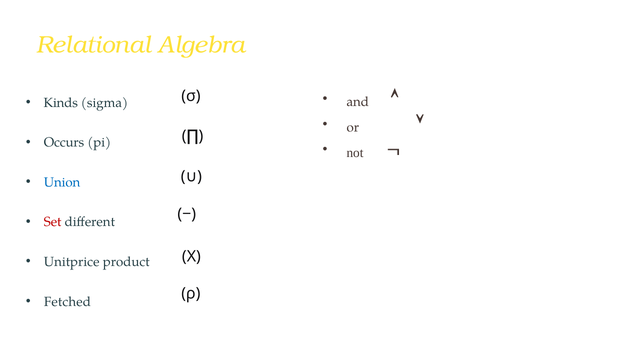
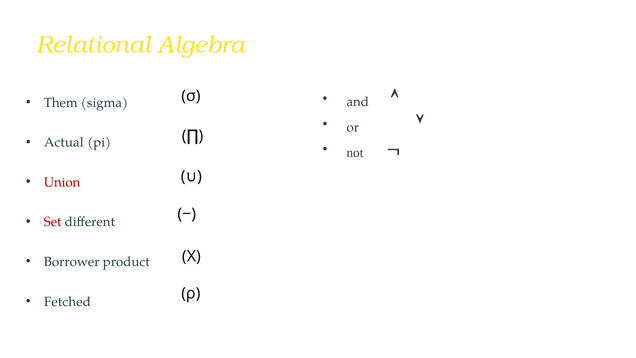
Kinds: Kinds -> Them (61, 103)
Occurs: Occurs -> Actual (64, 142)
Union colour: blue -> red (62, 182)
Unitprice: Unitprice -> Borrower (72, 262)
